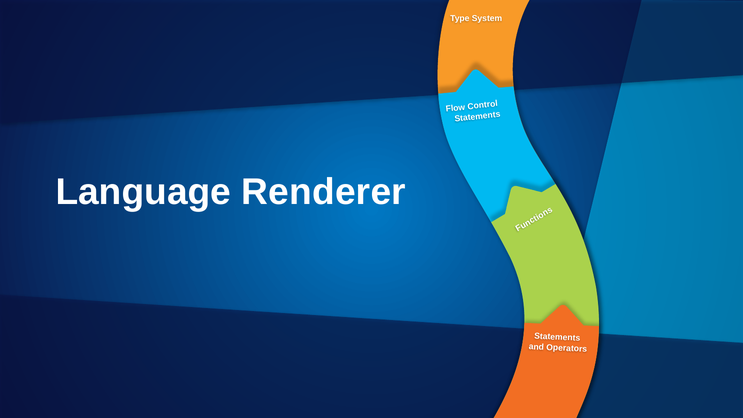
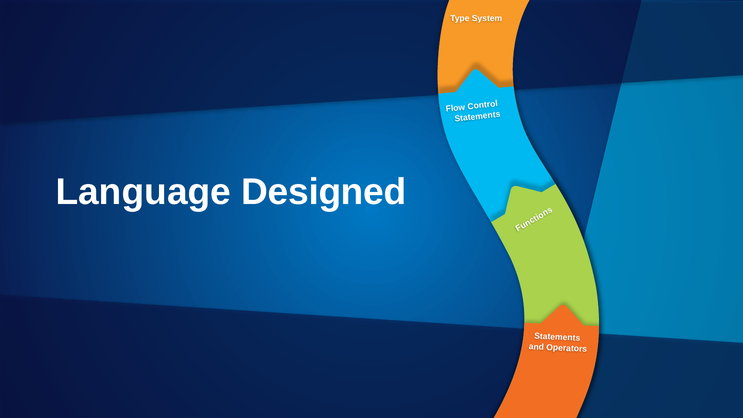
Renderer: Renderer -> Designed (324, 192)
